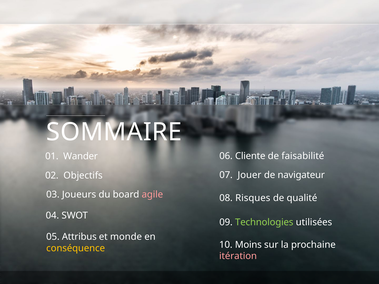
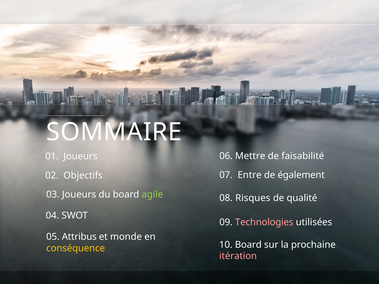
Cliente: Cliente -> Mettre (250, 156)
01 Wander: Wander -> Joueurs (80, 156)
Jouer: Jouer -> Entre (250, 175)
navigateur: navigateur -> également (301, 175)
agile colour: pink -> light green (152, 195)
Technologies colour: light green -> pink (264, 222)
10 Moins: Moins -> Board (248, 245)
